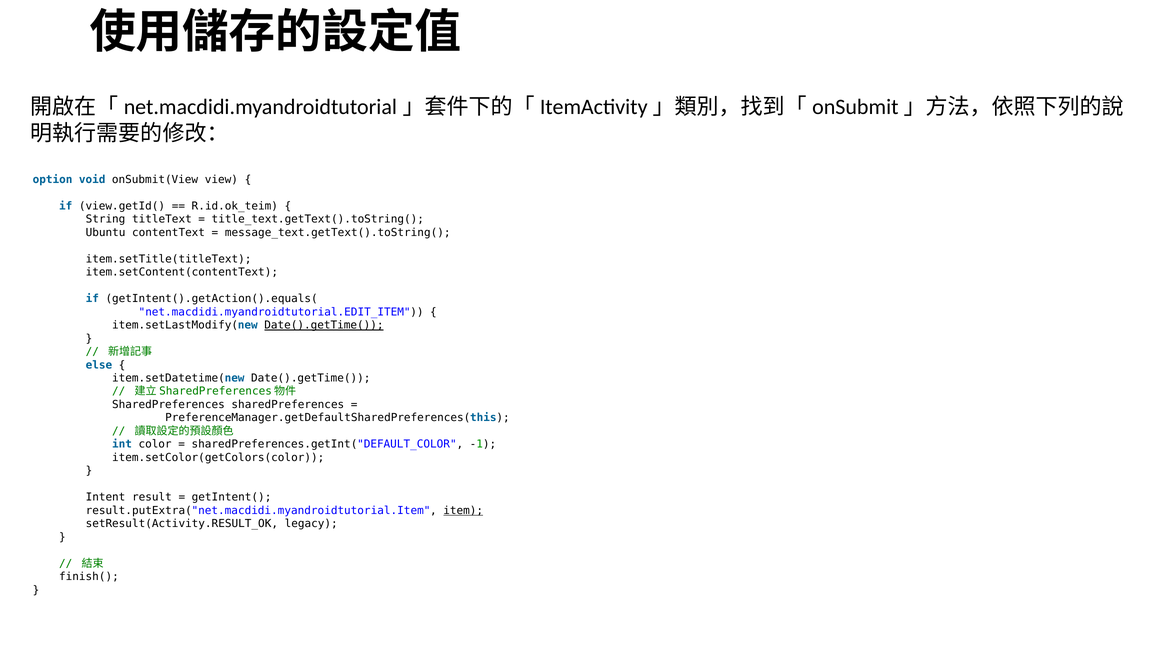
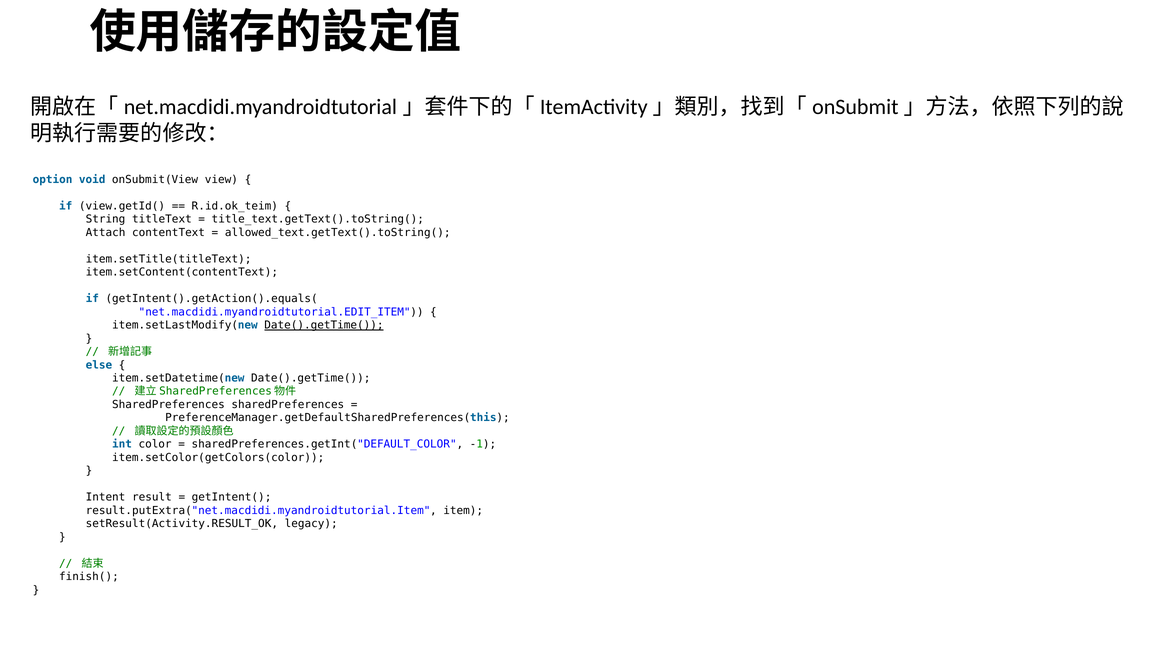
Ubuntu: Ubuntu -> Attach (106, 233)
message_text.getText().toString(: message_text.getText().toString( -> allowed_text.getText().toString( (338, 233)
item underline: present -> none (463, 511)
